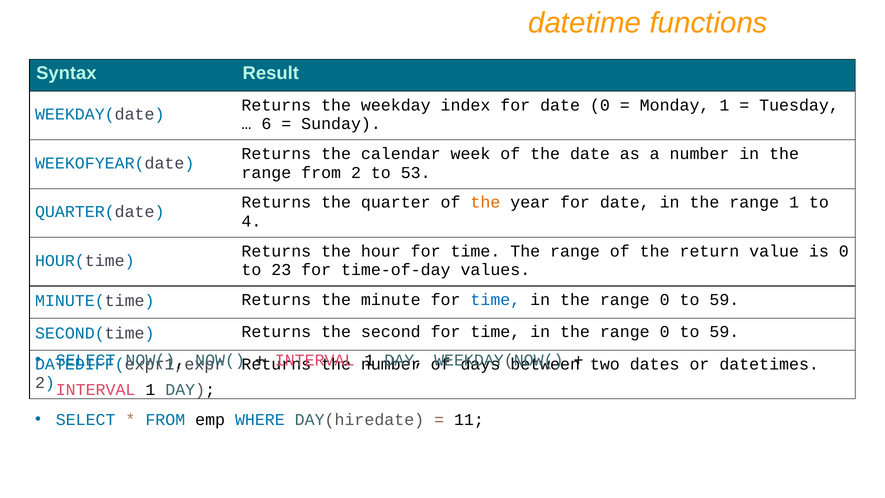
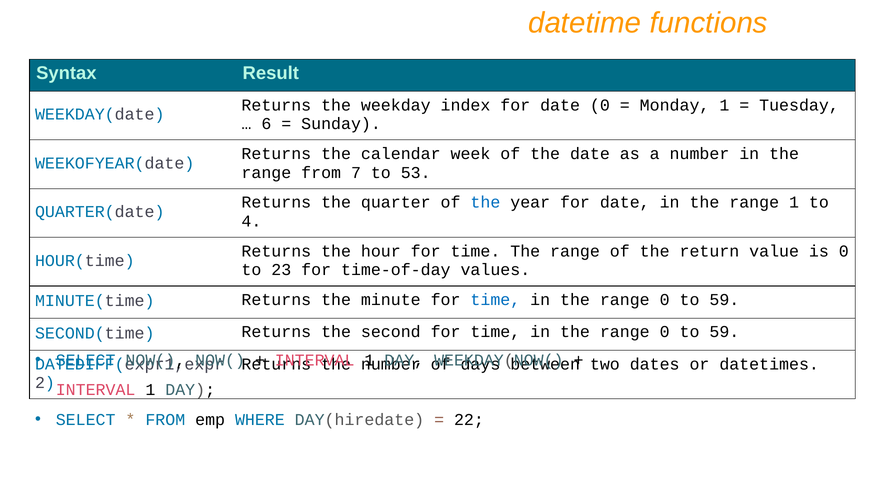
from 2: 2 -> 7 (356, 173)
the colour: orange -> blue (485, 202)
11: 11 -> 22 (469, 420)
